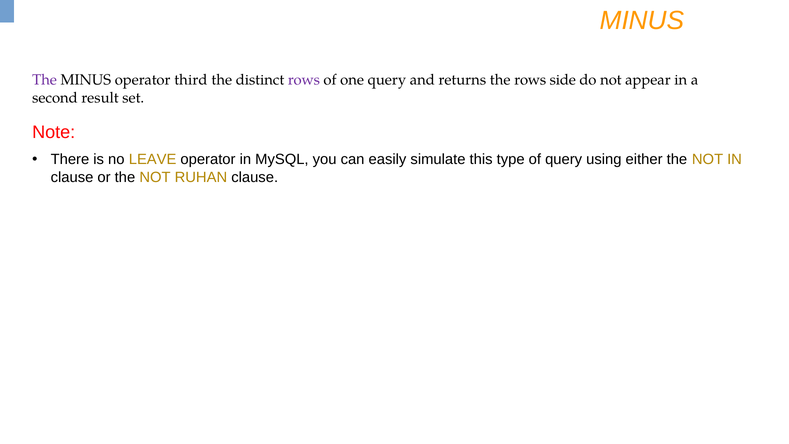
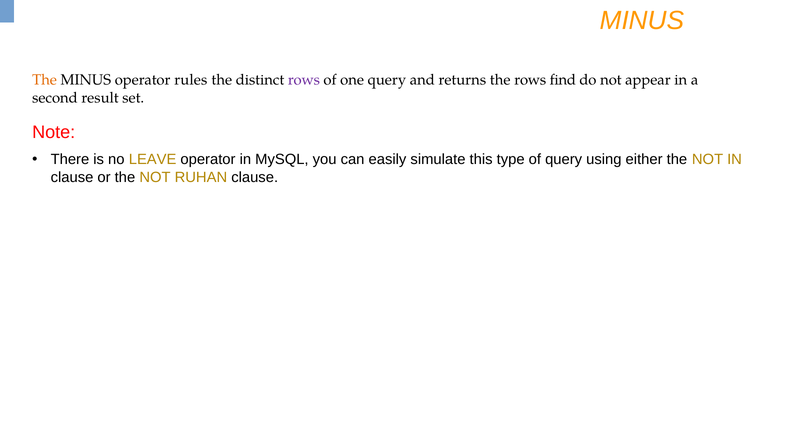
The colour: purple -> orange (45, 80)
third: third -> rules (191, 80)
side: side -> find (563, 80)
